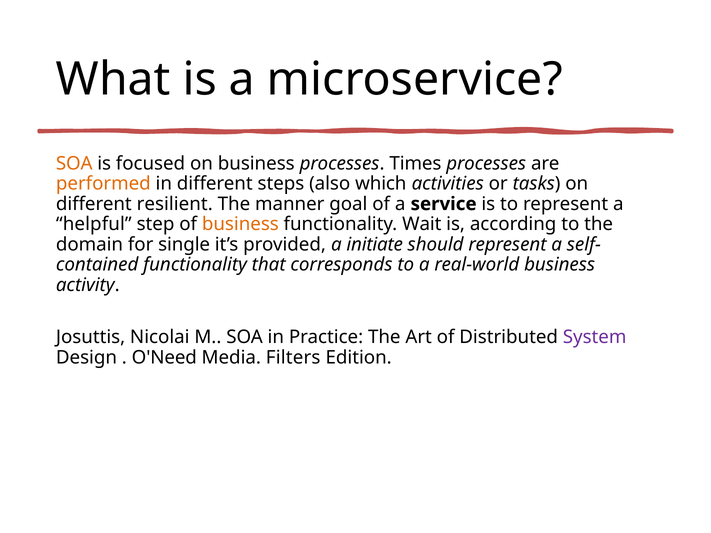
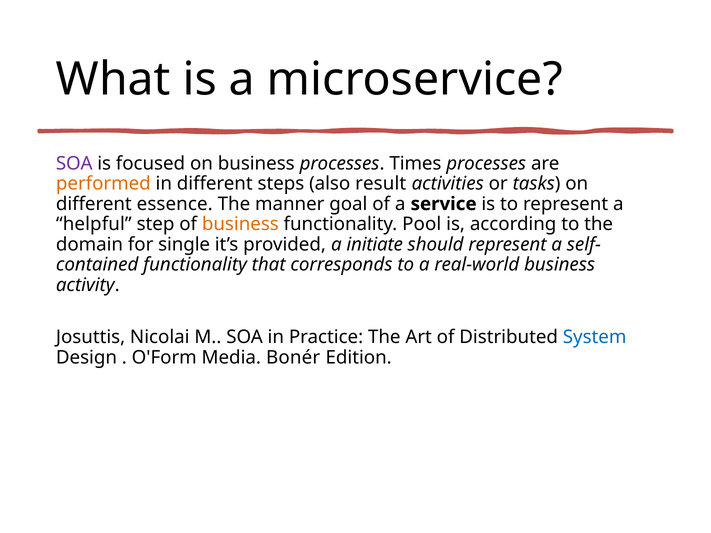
SOA colour: orange -> purple (74, 164)
which: which -> result (381, 184)
resilient: resilient -> essence (175, 204)
Wait: Wait -> Pool (422, 224)
System colour: purple -> blue (595, 337)
O'Need: O'Need -> O'Form (164, 358)
Filters: Filters -> Bonér (293, 358)
